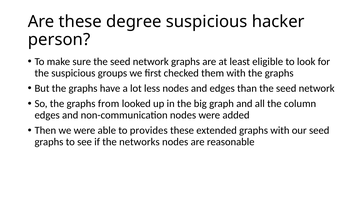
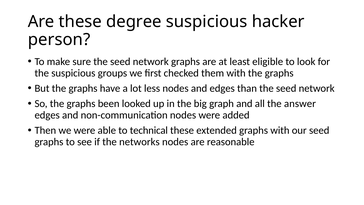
from: from -> been (109, 104)
column: column -> answer (300, 104)
provides: provides -> technical (149, 130)
